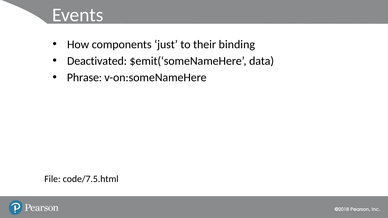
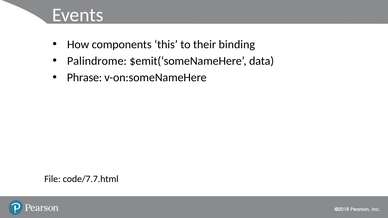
just: just -> this (166, 44)
Deactivated: Deactivated -> Palindrome (97, 61)
code/7.5.html: code/7.5.html -> code/7.7.html (91, 179)
